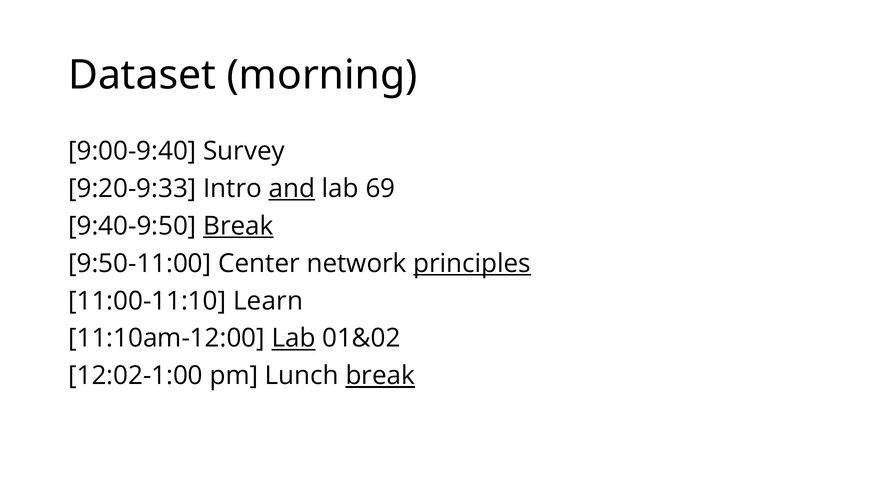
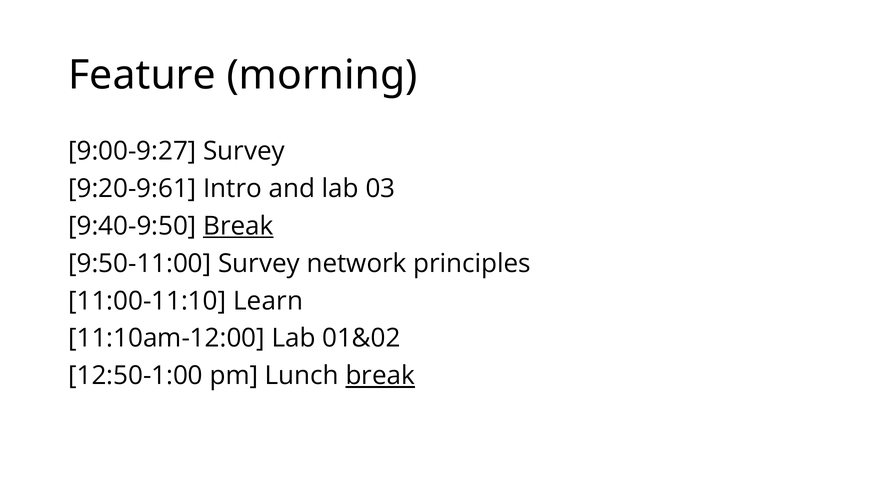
Dataset: Dataset -> Feature (142, 75)
9:00-9:40: 9:00-9:40 -> 9:00-9:27 (132, 151)
9:20-9:33: 9:20-9:33 -> 9:20-9:61 (132, 189)
and underline: present -> none (292, 189)
69: 69 -> 03 (380, 189)
9:50-11:00 Center: Center -> Survey (259, 263)
principles underline: present -> none (472, 263)
Lab underline: present -> none (294, 338)
12:02-1:00: 12:02-1:00 -> 12:50-1:00 (135, 376)
